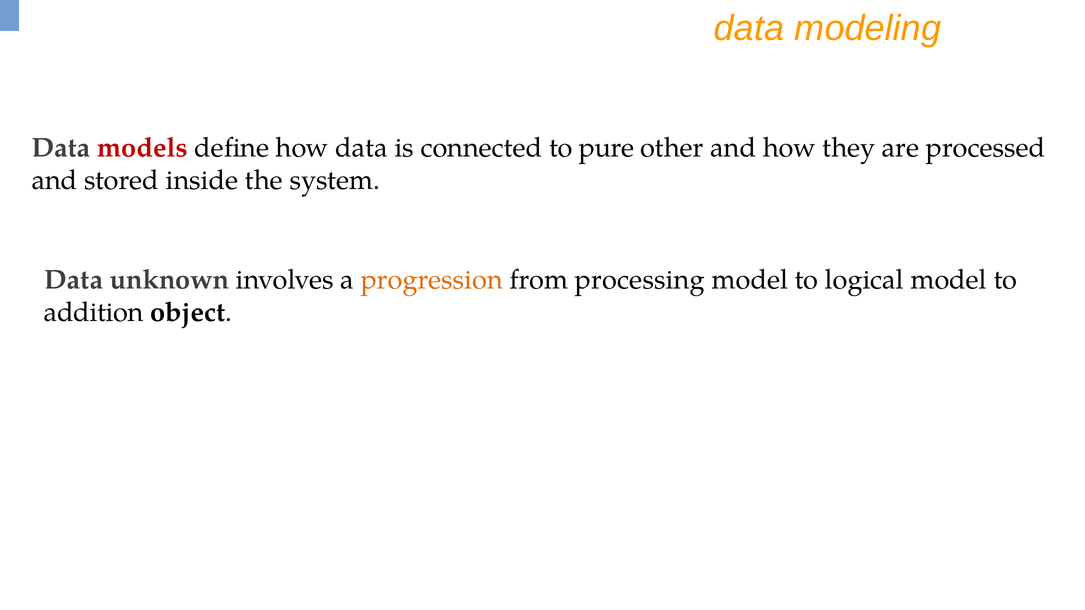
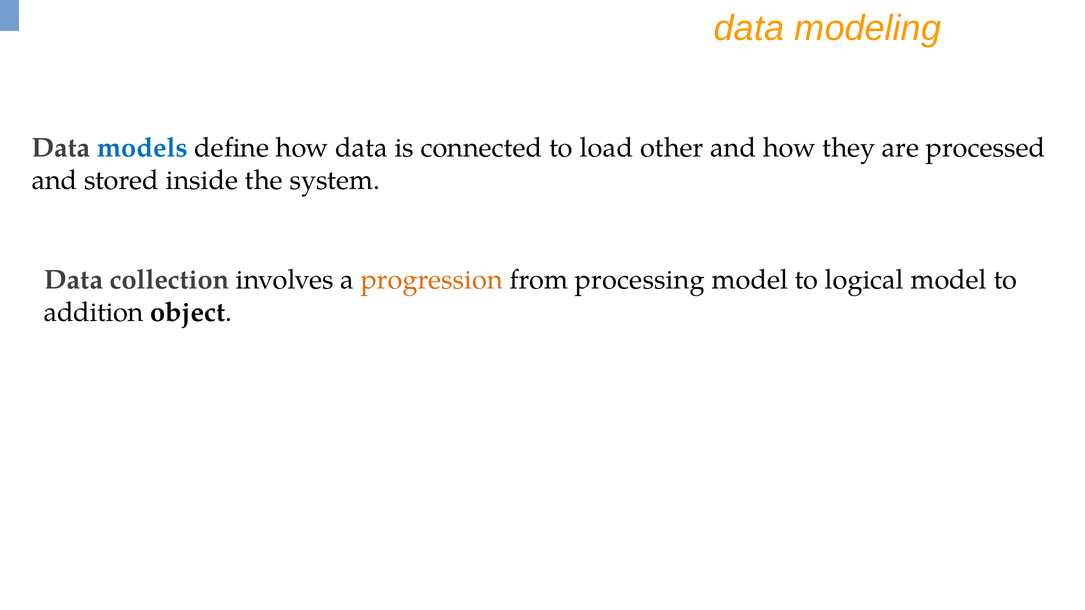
models colour: red -> blue (143, 148)
pure: pure -> load (606, 148)
unknown: unknown -> collection (170, 280)
